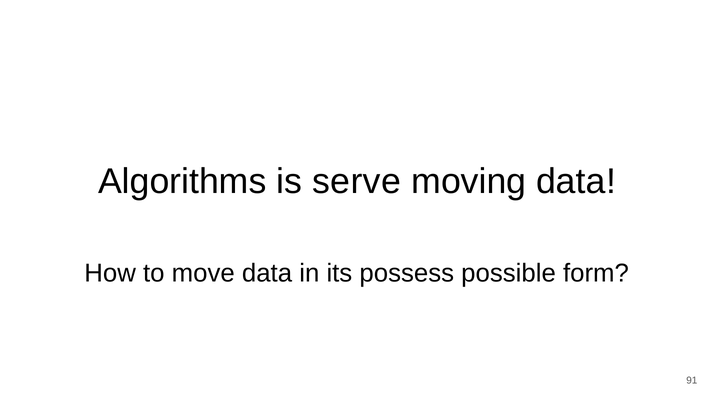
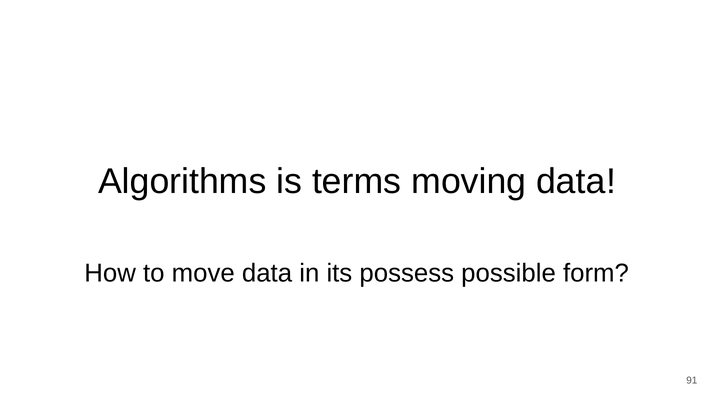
serve: serve -> terms (357, 181)
